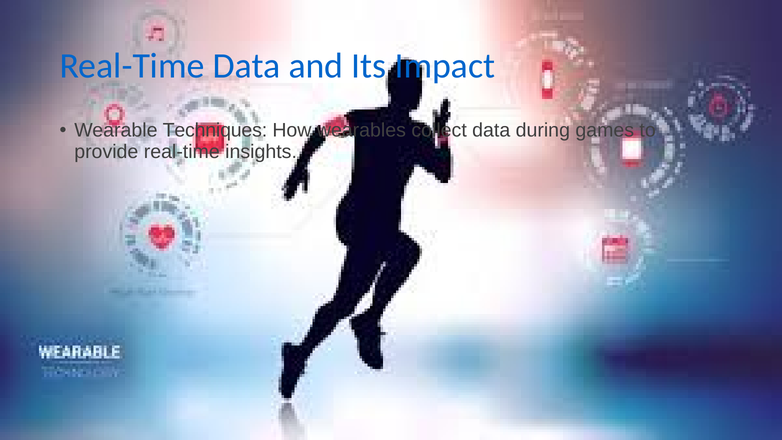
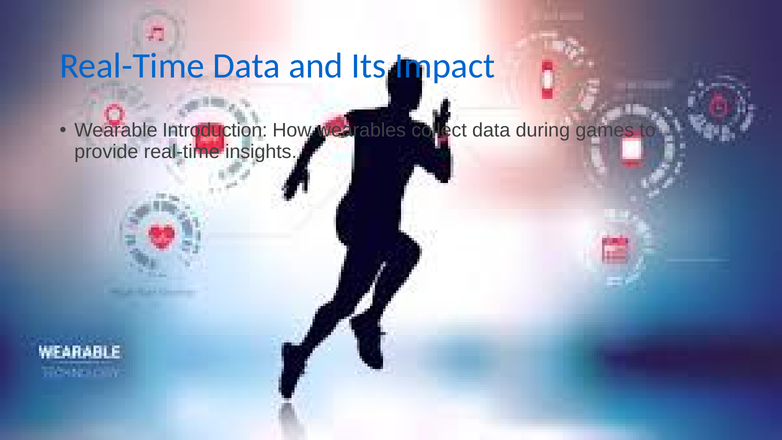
Techniques: Techniques -> Introduction (215, 130)
